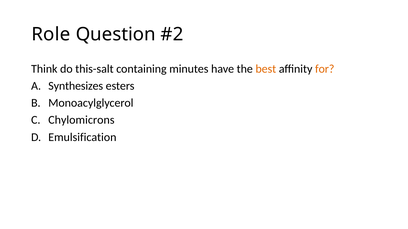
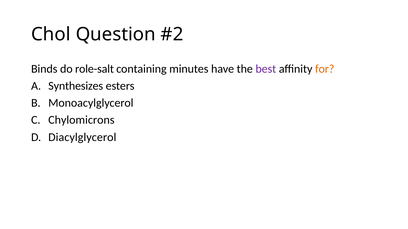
Role: Role -> Chol (51, 34)
Think: Think -> Binds (44, 69)
this-salt: this-salt -> role-salt (94, 69)
best colour: orange -> purple (266, 69)
Emulsification: Emulsification -> Diacylglycerol (82, 137)
